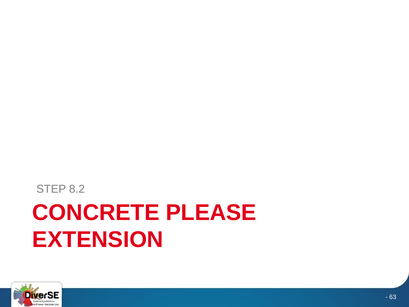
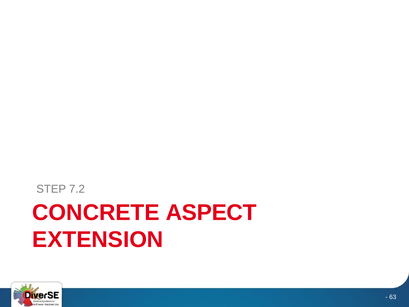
8.2: 8.2 -> 7.2 (77, 189)
PLEASE: PLEASE -> ASPECT (211, 212)
